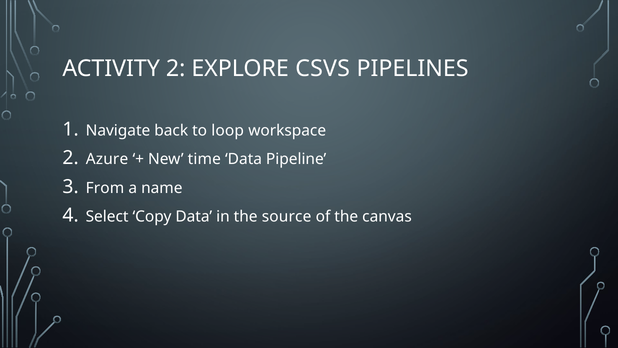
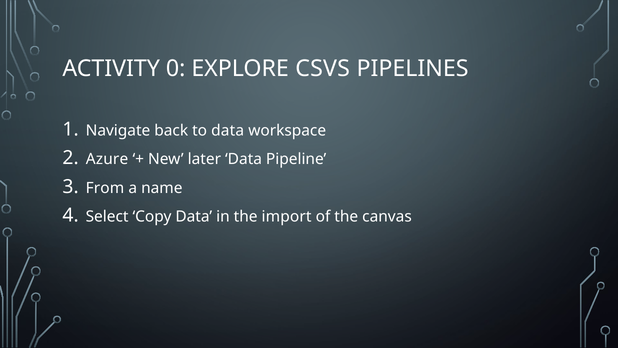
ACTIVITY 2: 2 -> 0 (176, 69)
to loop: loop -> data (228, 130)
time: time -> later (204, 159)
source: source -> import (287, 216)
